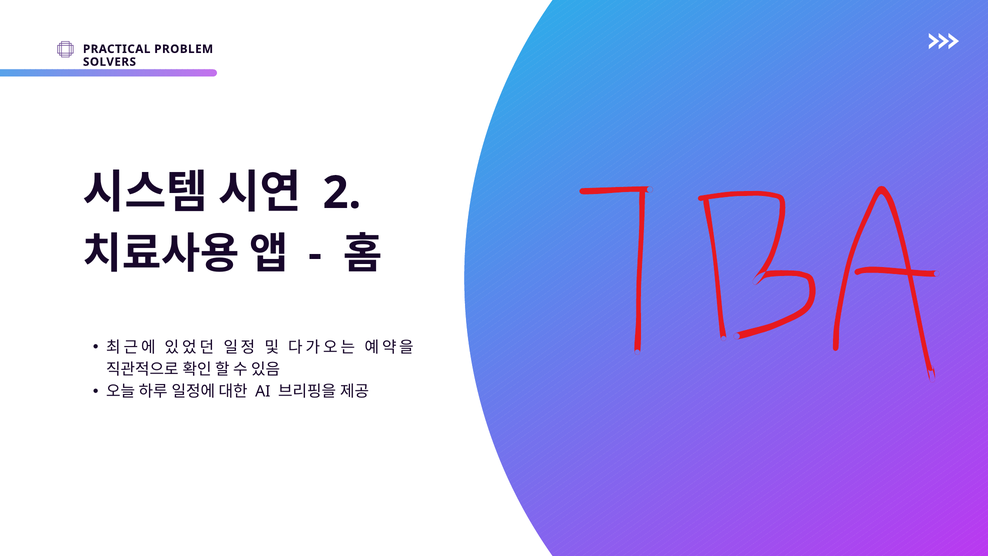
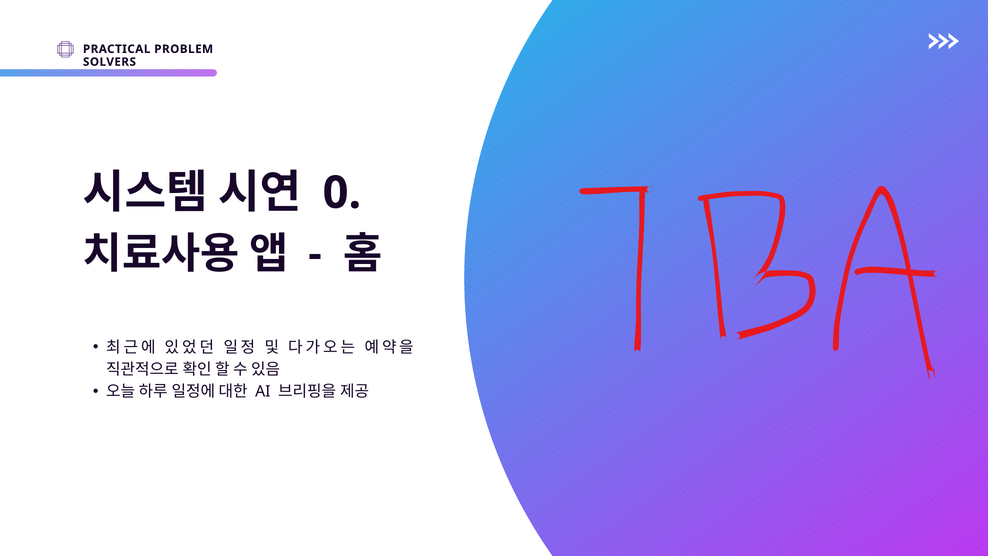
2: 2 -> 0 (342, 193)
